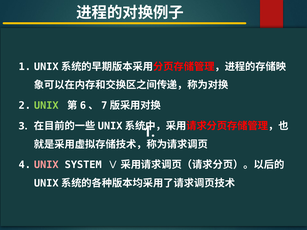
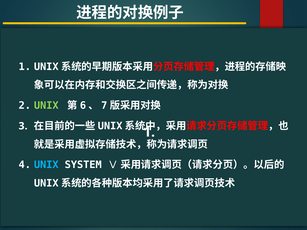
UNIX colour: pink -> light blue (46, 165)
